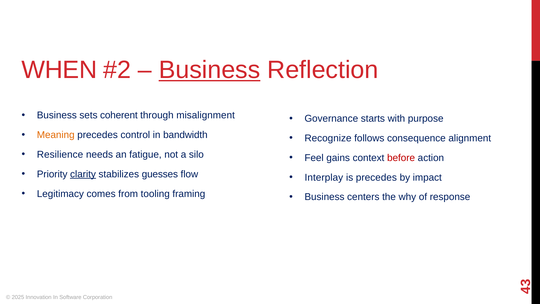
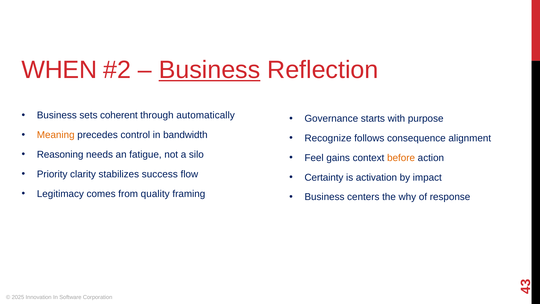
misalignment: misalignment -> automatically (206, 115)
Resilience: Resilience -> Reasoning (60, 154)
before colour: red -> orange (401, 158)
clarity underline: present -> none (83, 174)
guesses: guesses -> success (160, 174)
Interplay: Interplay -> Certainty (324, 177)
is precedes: precedes -> activation (376, 177)
tooling: tooling -> quality (155, 194)
